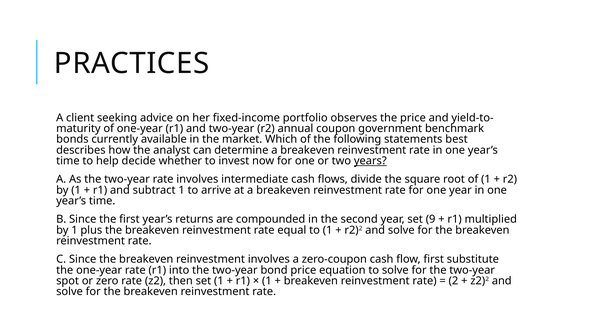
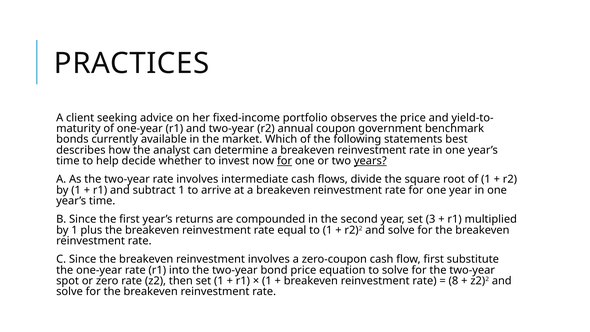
for underline: none -> present (285, 161)
9: 9 -> 3 (431, 219)
2: 2 -> 8 (453, 281)
